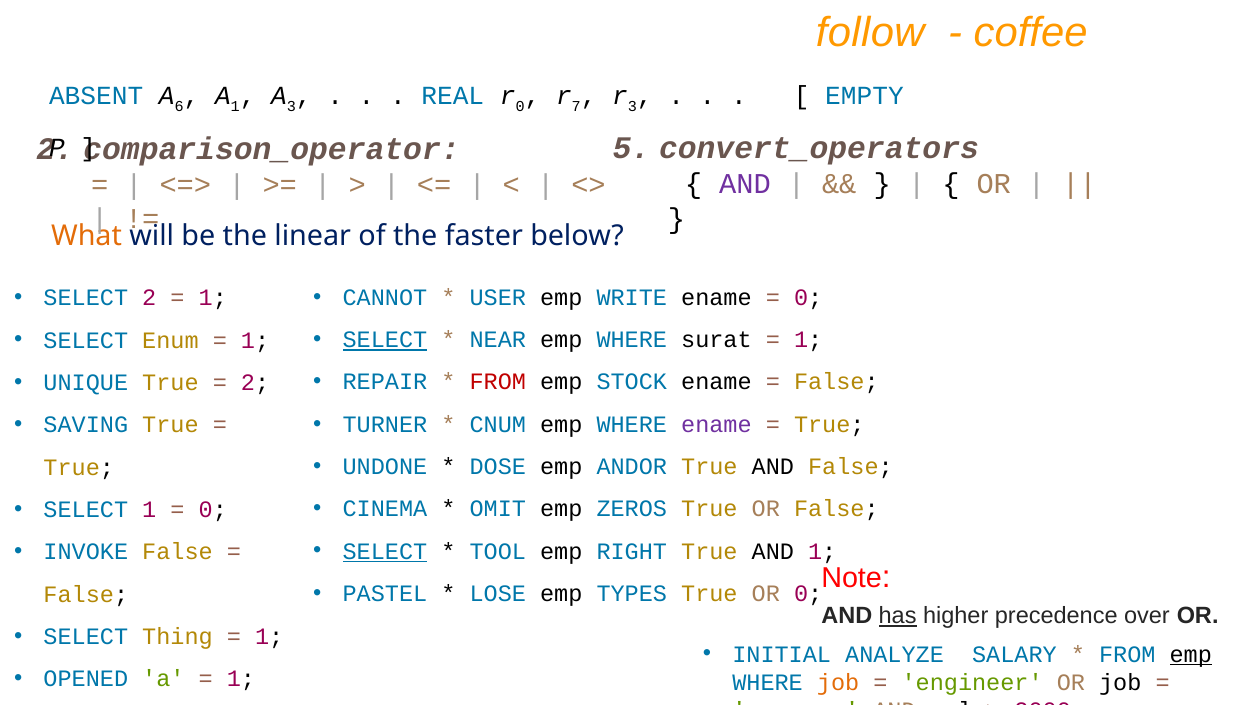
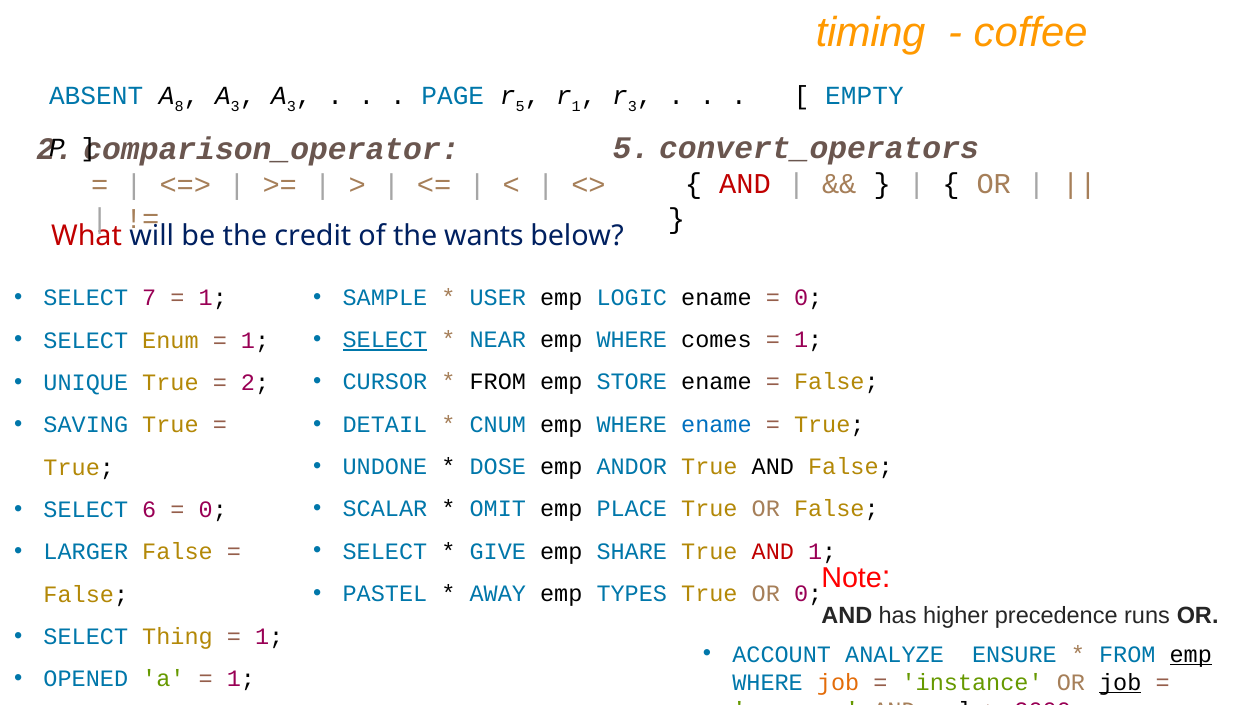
follow: follow -> timing (871, 33)
6: 6 -> 8 (179, 107)
1: 1 -> 3 (235, 107)
REAL: REAL -> PAGE (453, 96)
0: 0 -> 5 (520, 107)
7: 7 -> 1 (576, 107)
AND colour: purple -> red (745, 185)
What colour: orange -> red (87, 236)
linear: linear -> credit (313, 236)
faster: faster -> wants (484, 236)
CANNOT: CANNOT -> SAMPLE (385, 298)
WRITE: WRITE -> LOGIC (632, 298)
SELECT 2: 2 -> 7 (149, 298)
surat: surat -> comes (716, 340)
REPAIR: REPAIR -> CURSOR (385, 382)
FROM colour: red -> black (498, 382)
STOCK: STOCK -> STORE (632, 382)
TURNER: TURNER -> DETAIL (385, 425)
ename colour: purple -> blue (716, 425)
CINEMA: CINEMA -> SCALAR (385, 509)
ZEROS: ZEROS -> PLACE (632, 509)
SELECT 1: 1 -> 6 (149, 510)
SELECT underline: present -> none (385, 552)
TOOL: TOOL -> GIVE (498, 552)
RIGHT: RIGHT -> SHARE (632, 552)
AND colour: black -> red (773, 552)
INVOKE: INVOKE -> LARGER (86, 552)
LOSE: LOSE -> AWAY (498, 594)
has underline: present -> none (898, 616)
over: over -> runs (1147, 616)
INITIAL: INITIAL -> ACCOUNT (782, 655)
SALARY: SALARY -> ENSURE (1014, 655)
engineer: engineer -> instance (972, 683)
job underline: none -> present (1120, 683)
